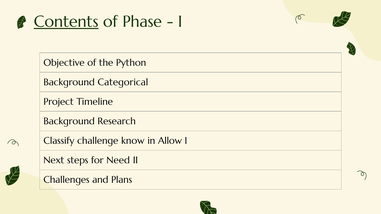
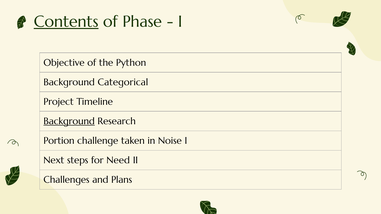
Background underline: none -> present (69, 121)
Classify: Classify -> Portion (59, 141)
know: know -> taken (133, 141)
Allow: Allow -> Noise (170, 141)
